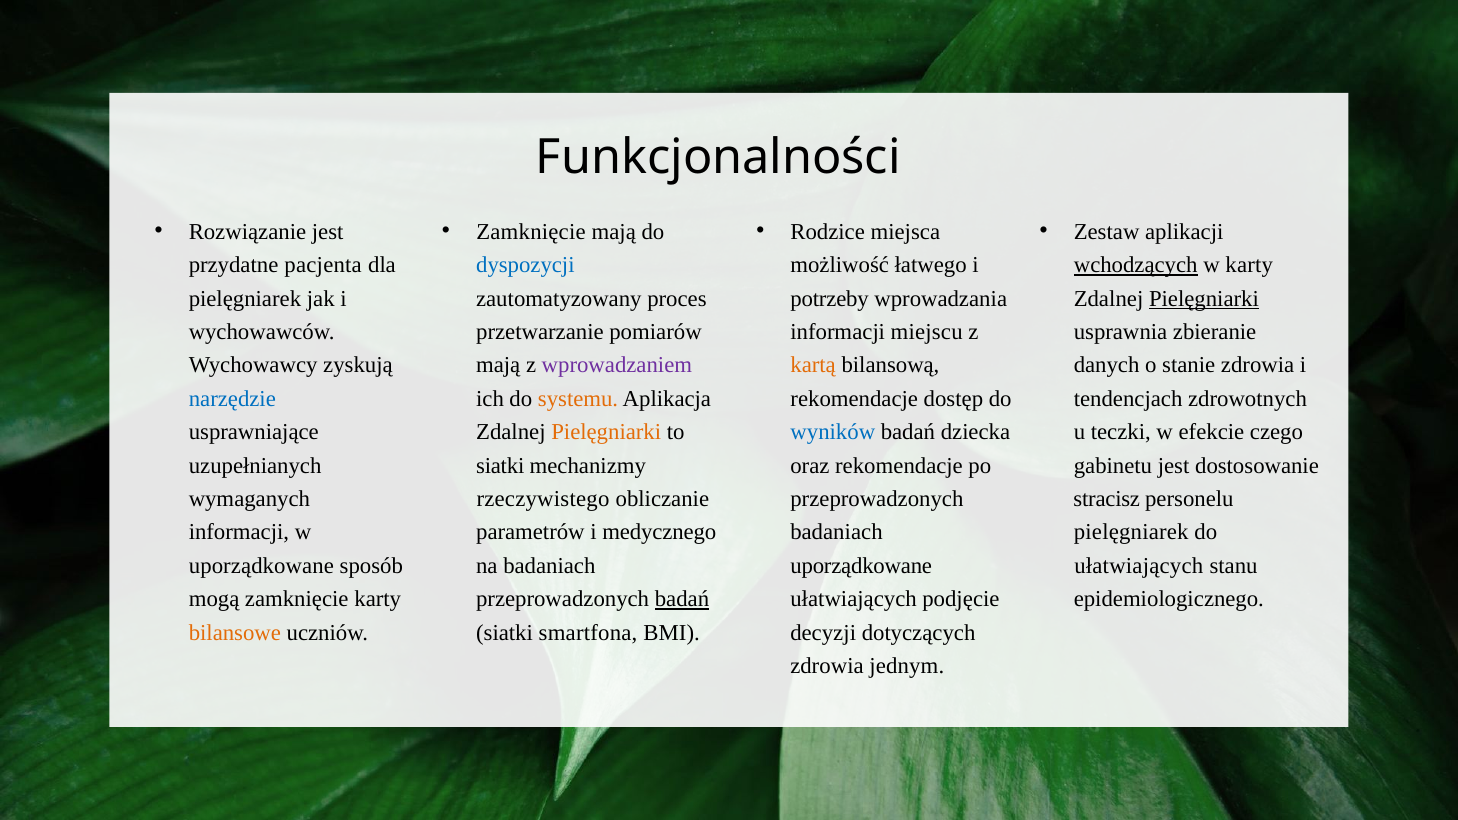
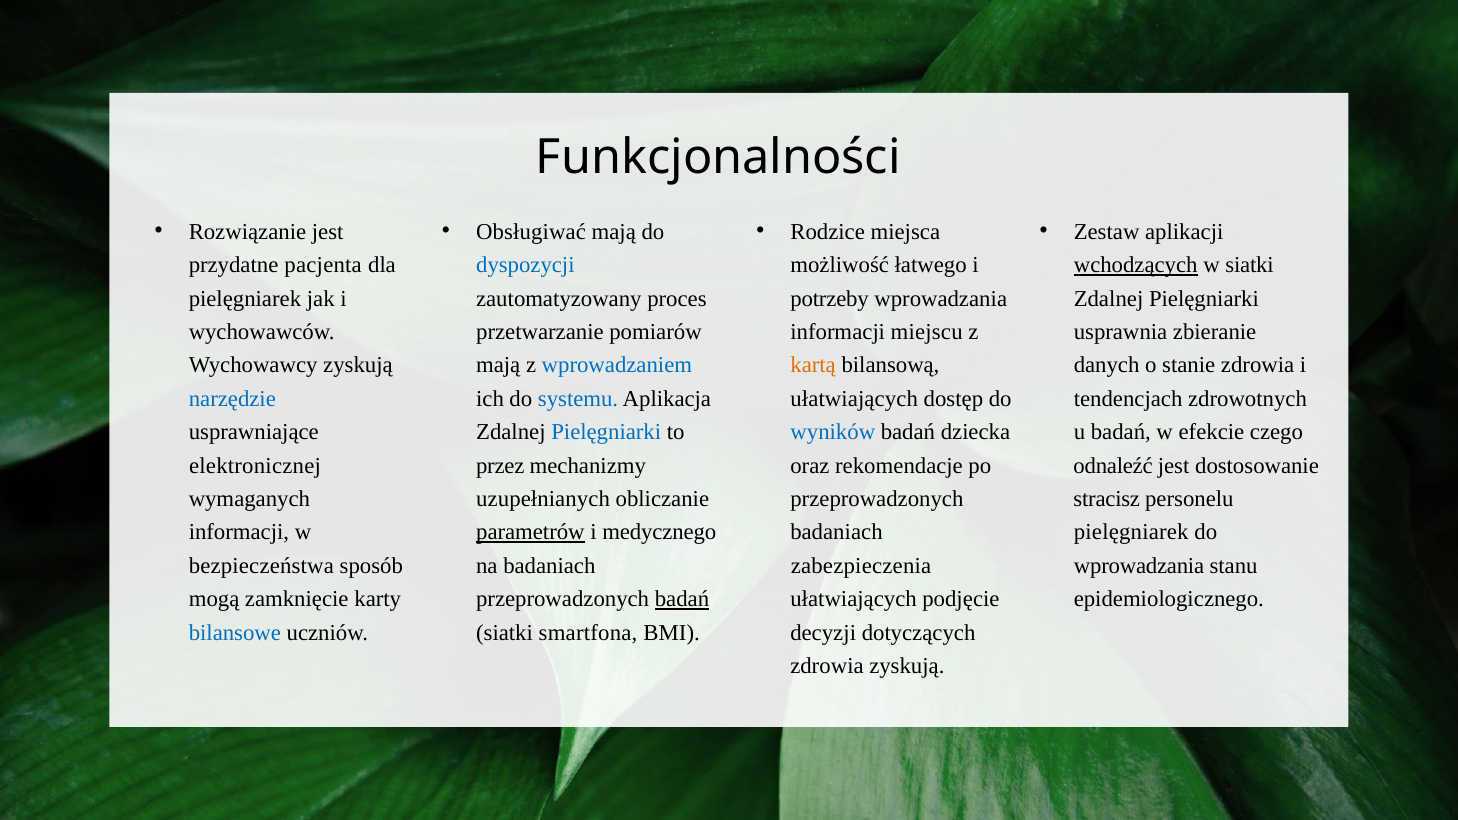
Zamknięcie: Zamknięcie -> Obsługiwać (531, 232)
w karty: karty -> siatki (1250, 265)
Pielęgniarki underline: present -> none (1204, 299)
wprowadzaniem colour: purple -> blue (617, 365)
rekomendacje: rekomendacje -> ułatwiających (854, 399)
systemu colour: orange -> blue (578, 399)
Pielęgniarki colour: orange -> blue (606, 432)
u teczki: teczki -> badań (1121, 432)
uzupełnianych: uzupełnianych -> elektronicznej (255, 466)
siatki: siatki -> przez (500, 466)
gabinetu: gabinetu -> odnaleźć (1113, 466)
rzeczywistego: rzeczywistego -> uzupełnianych (543, 499)
parametrów underline: none -> present (530, 532)
uporządkowane: uporządkowane -> zabezpieczenia (861, 566)
uporządkowane: uporządkowane -> bezpieczeństwa (261, 566)
ułatwiających: ułatwiających -> wprowadzania (1139, 566)
bilansowe colour: orange -> blue (235, 633)
zdrowia jednym: jednym -> zyskują (907, 666)
